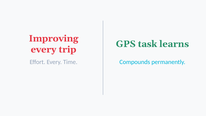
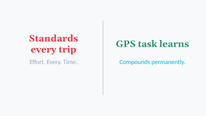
Improving: Improving -> Standards (53, 38)
